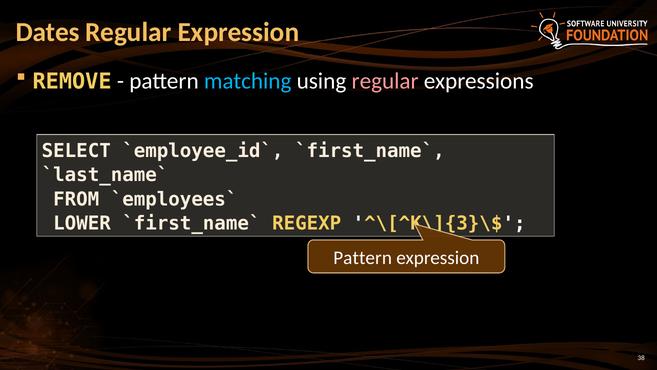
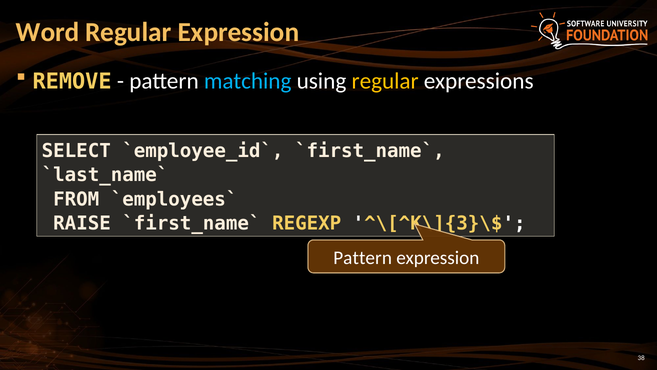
Dates: Dates -> Word (48, 32)
regular colour: pink -> yellow (385, 81)
LOWER: LOWER -> RAISE (82, 223)
